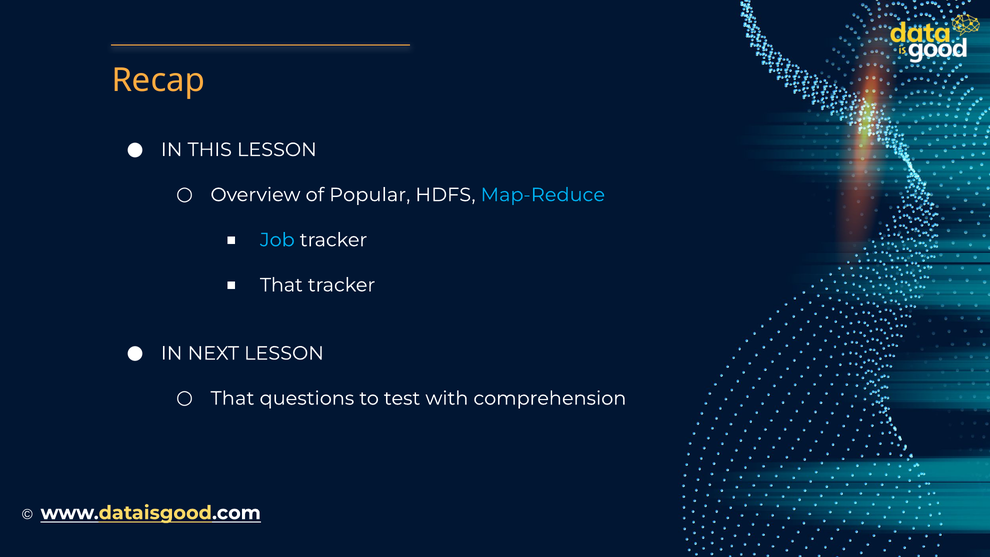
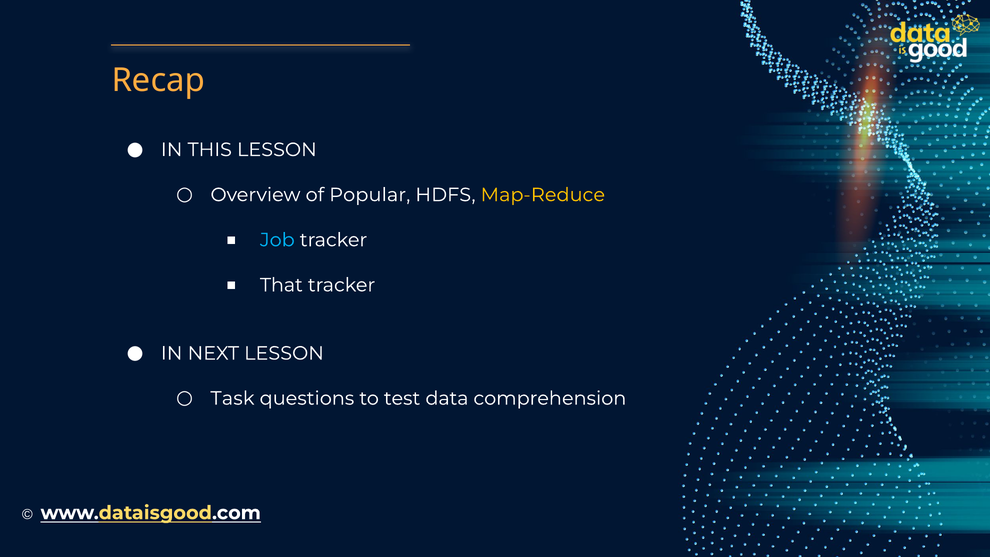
Map-Reduce colour: light blue -> yellow (543, 195)
That: That -> Task (232, 398)
with: with -> data (447, 398)
